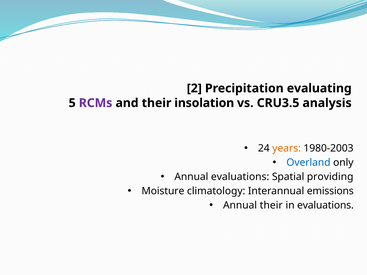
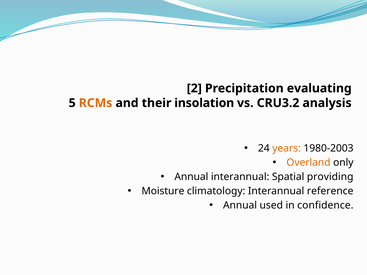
RCMs colour: purple -> orange (96, 103)
CRU3.5: CRU3.5 -> CRU3.2 (278, 103)
Overland colour: blue -> orange (308, 163)
Annual evaluations: evaluations -> interannual (240, 177)
emissions: emissions -> reference (330, 191)
Annual their: their -> used (271, 205)
in evaluations: evaluations -> confidence (325, 205)
